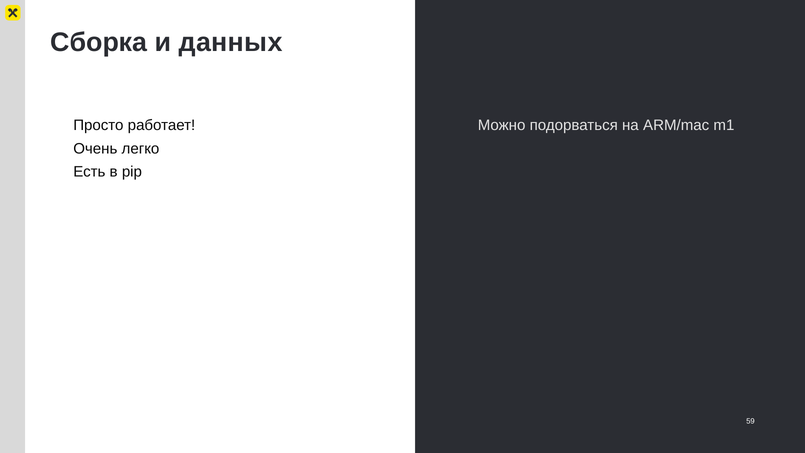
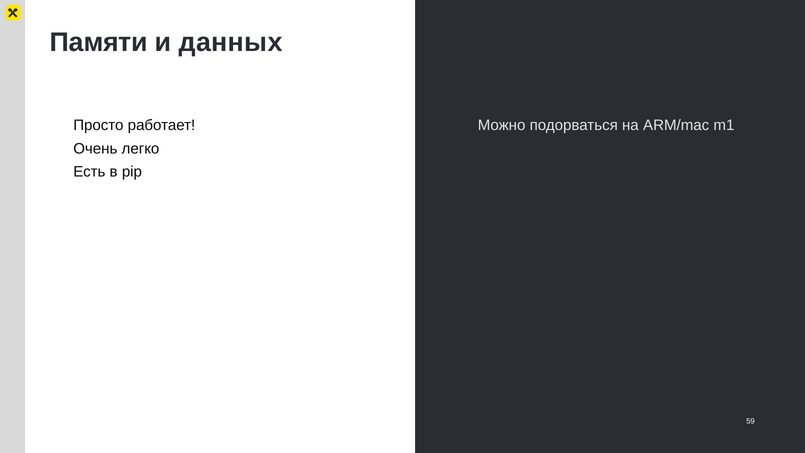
Сборка: Сборка -> Памяти (99, 43)
